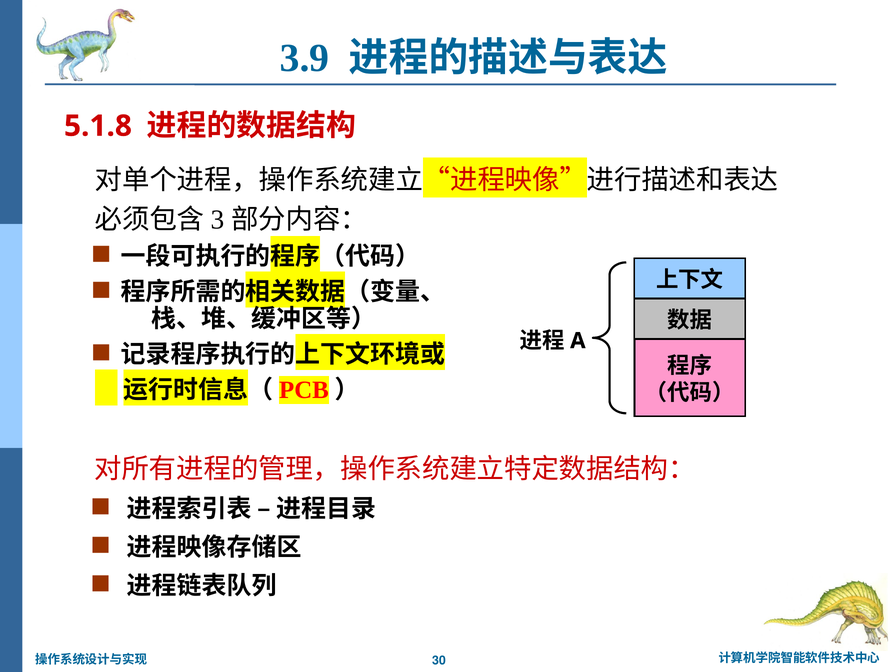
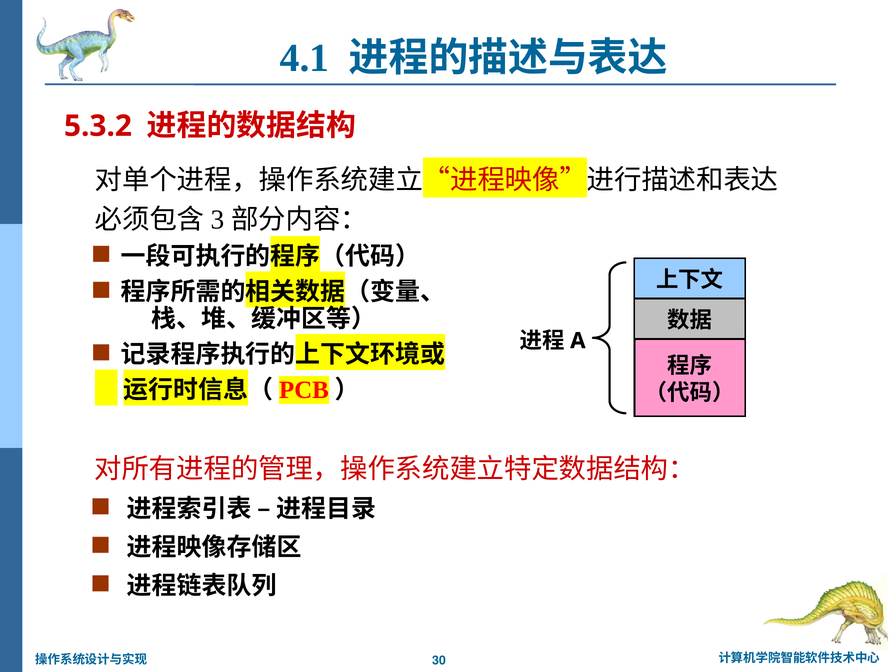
3.9: 3.9 -> 4.1 (304, 58)
5.1.8: 5.1.8 -> 5.3.2 (98, 126)
